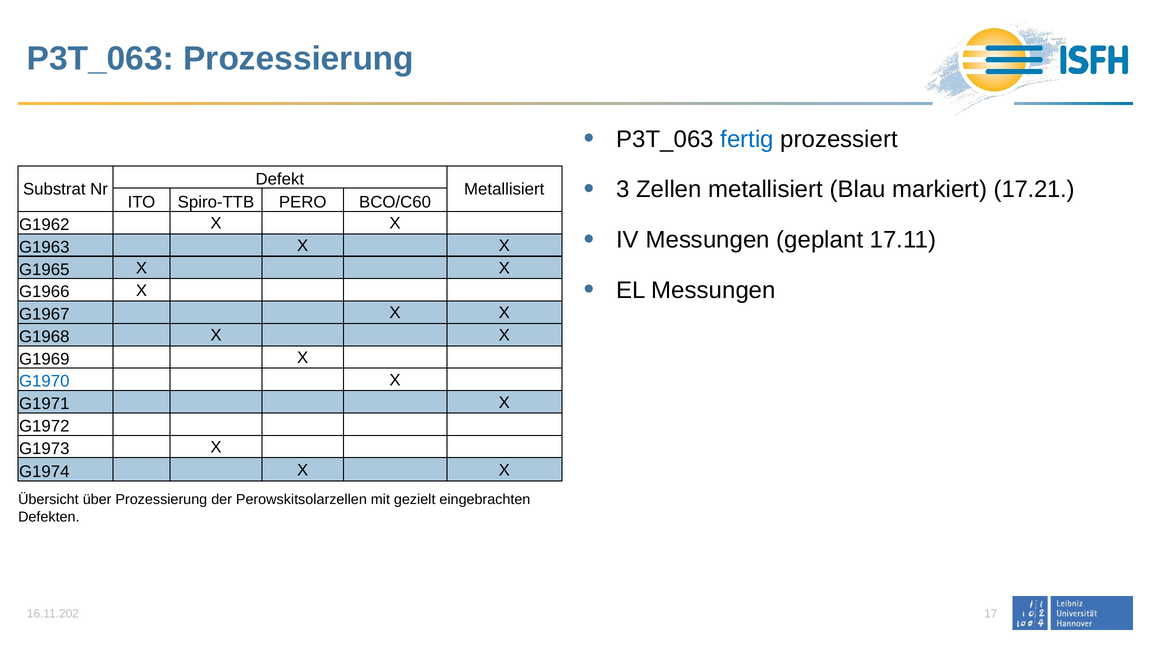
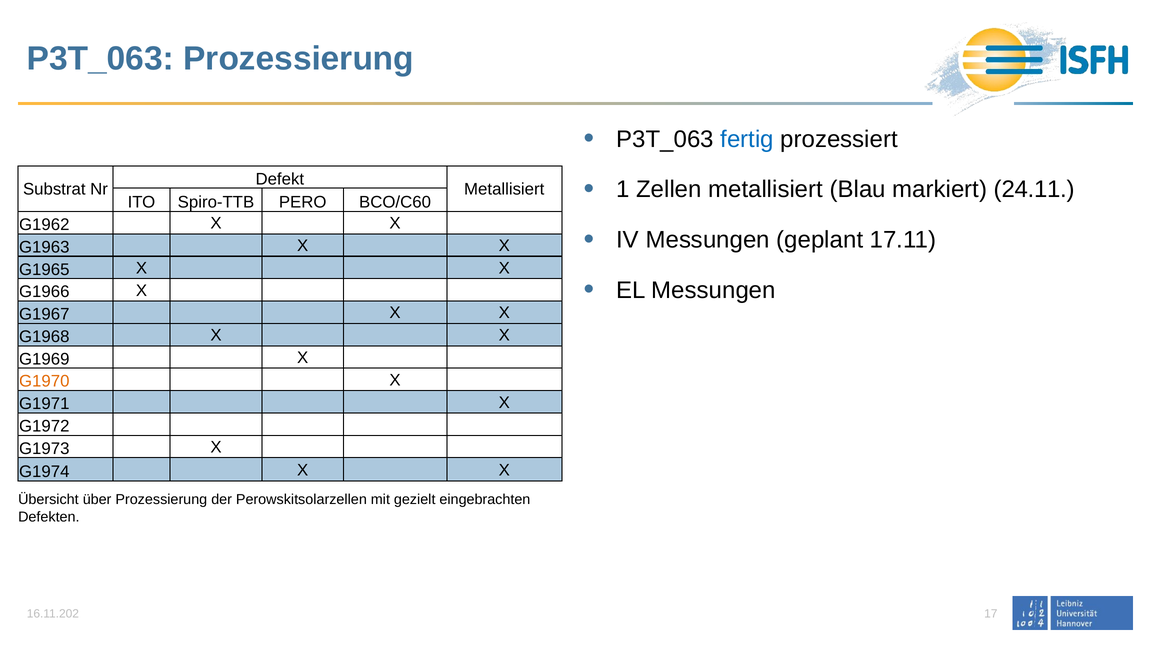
3: 3 -> 1 (623, 190)
17.21: 17.21 -> 24.11 (1034, 190)
G1970 colour: blue -> orange (44, 382)
